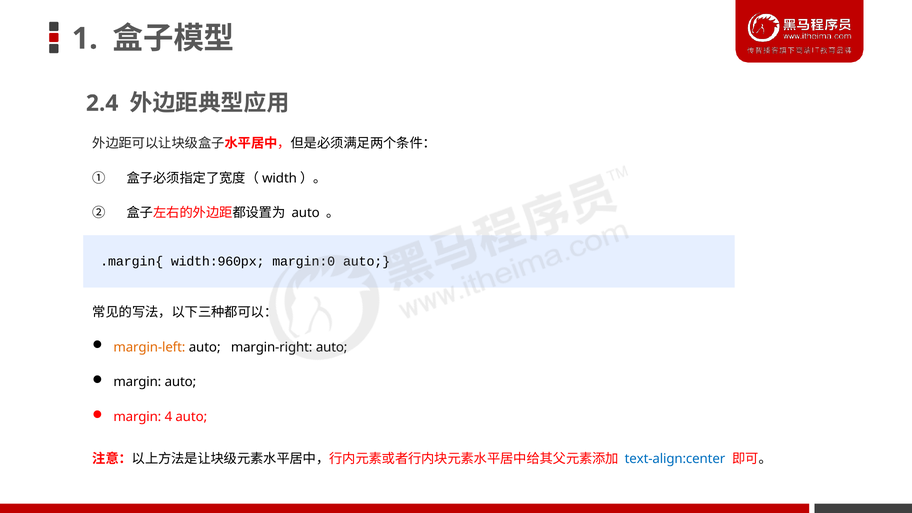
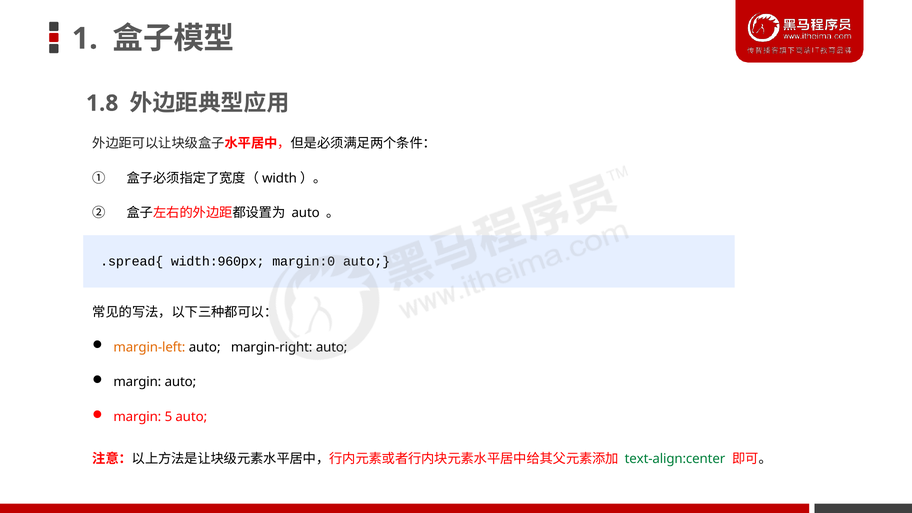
2.4: 2.4 -> 1.8 (102, 103)
.margin{: .margin{ -> .spread{ (132, 261)
4: 4 -> 5 (168, 417)
text-align:center colour: blue -> green (675, 459)
